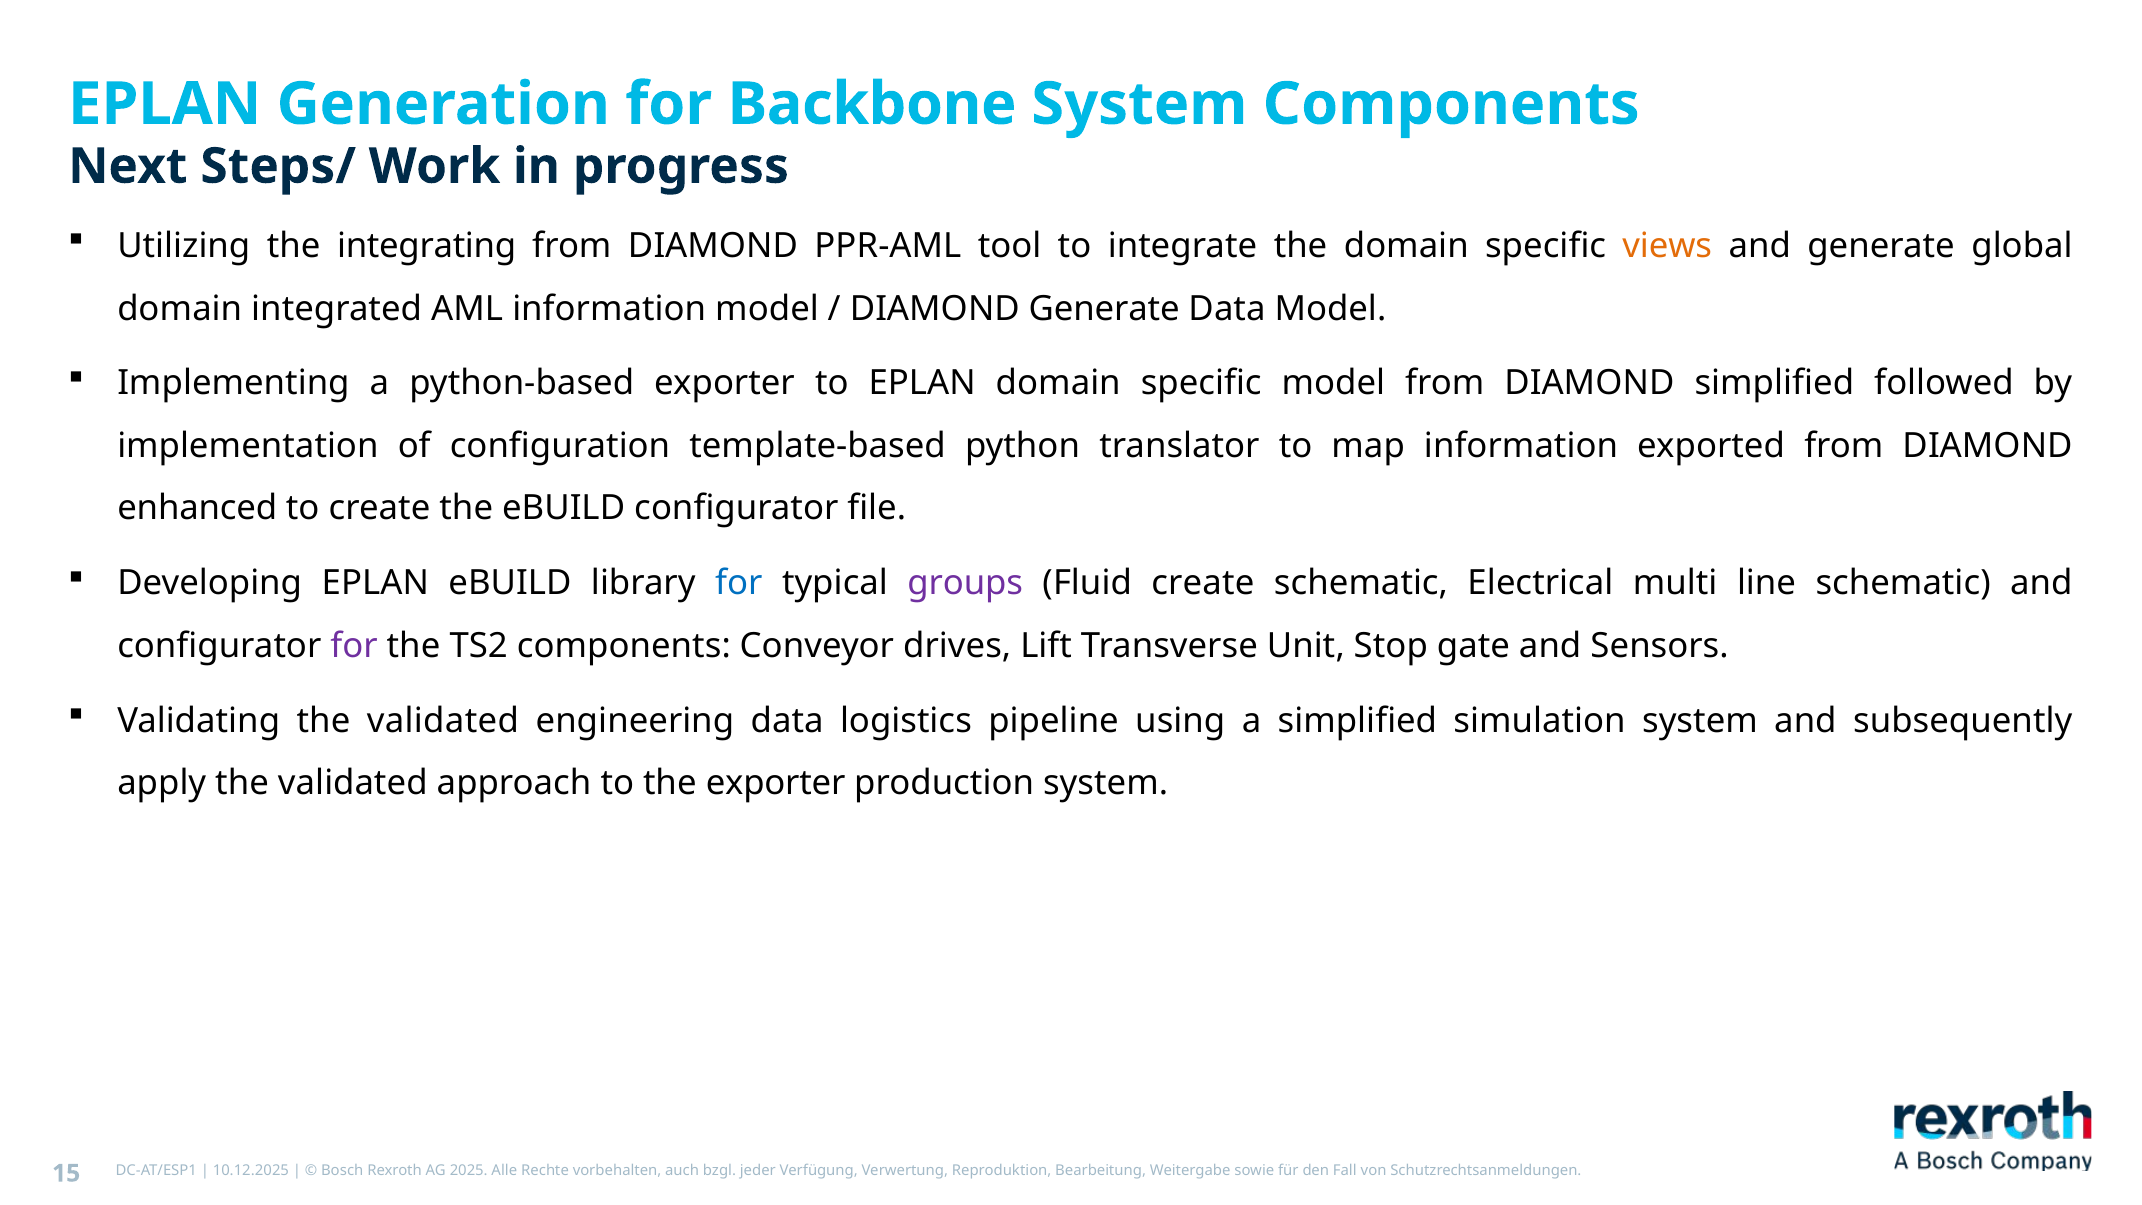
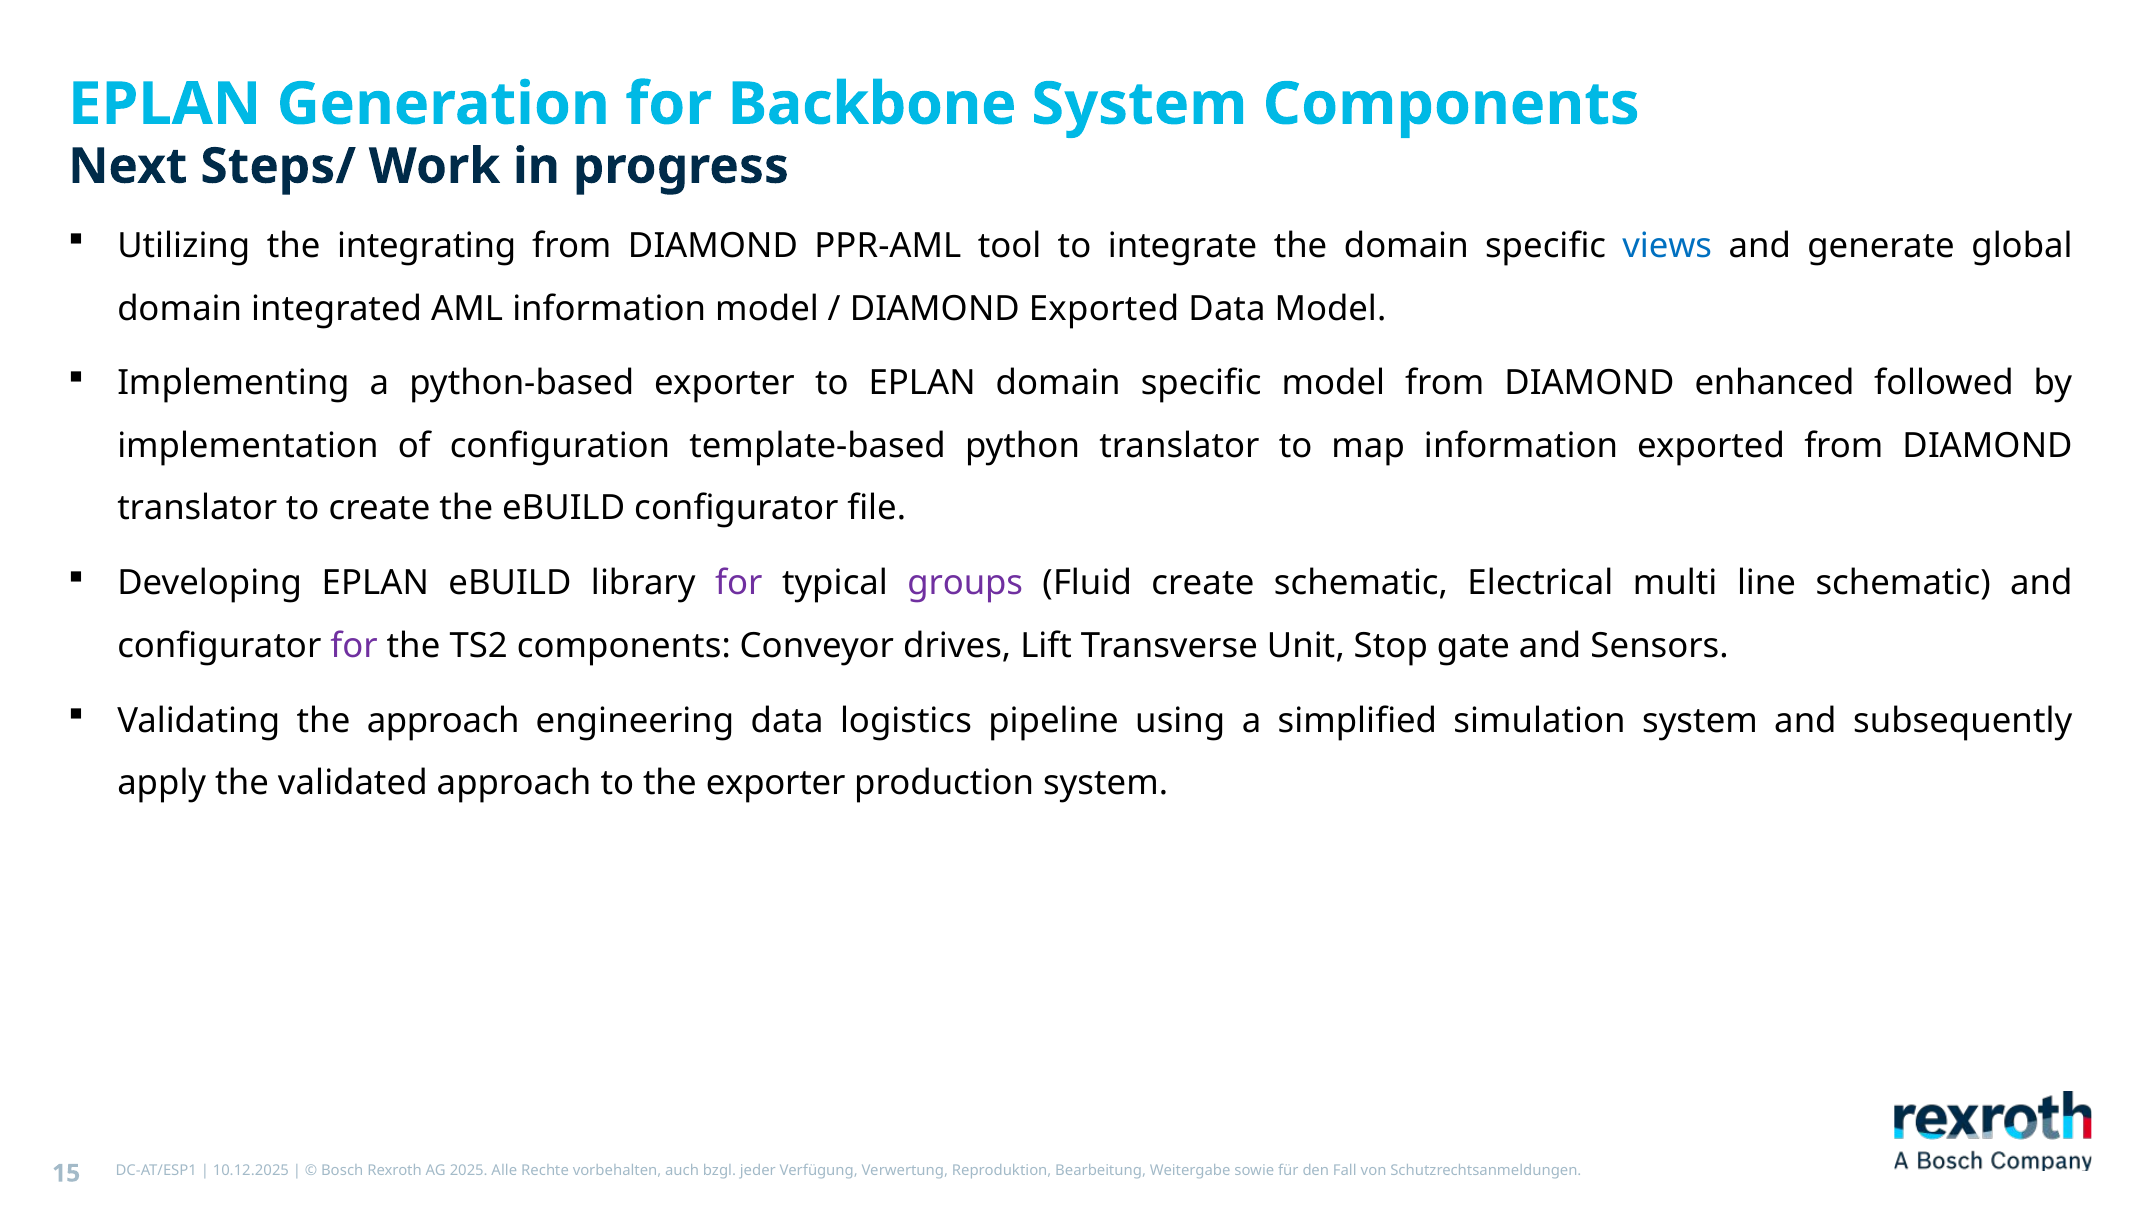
views colour: orange -> blue (1667, 246)
DIAMOND Generate: Generate -> Exported (1104, 309)
DIAMOND simplified: simplified -> enhanced (1774, 383)
enhanced: enhanced -> translator (197, 508)
for colour: blue -> purple (739, 583)
Validating the validated: validated -> approach (443, 721)
